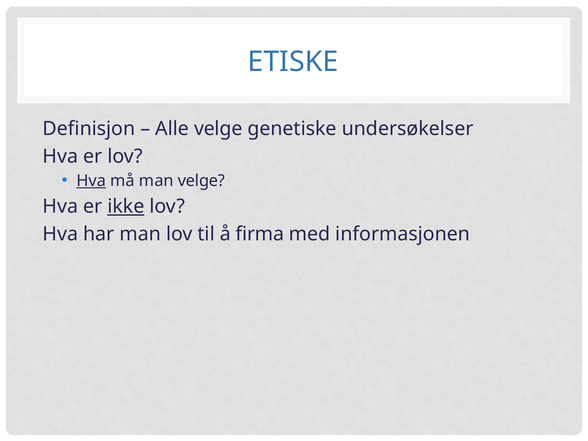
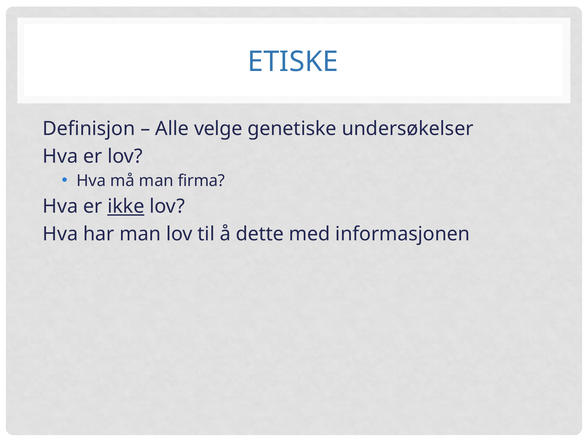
Hva underline: present -> none (91, 181)
man velge: velge -> firma (201, 181)
firma: firma -> dette (260, 234)
